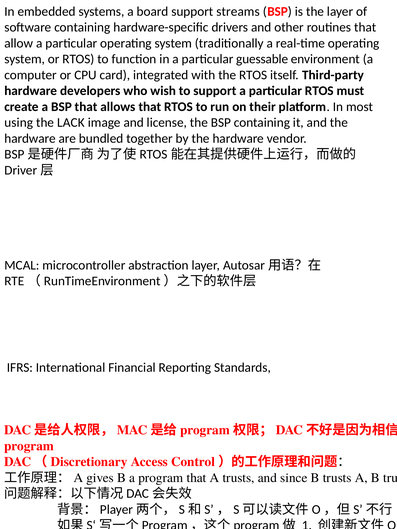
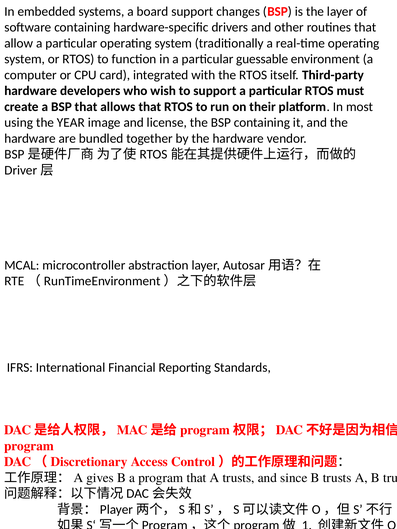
streams: streams -> changes (238, 11)
LACK: LACK -> YEAR (71, 123)
